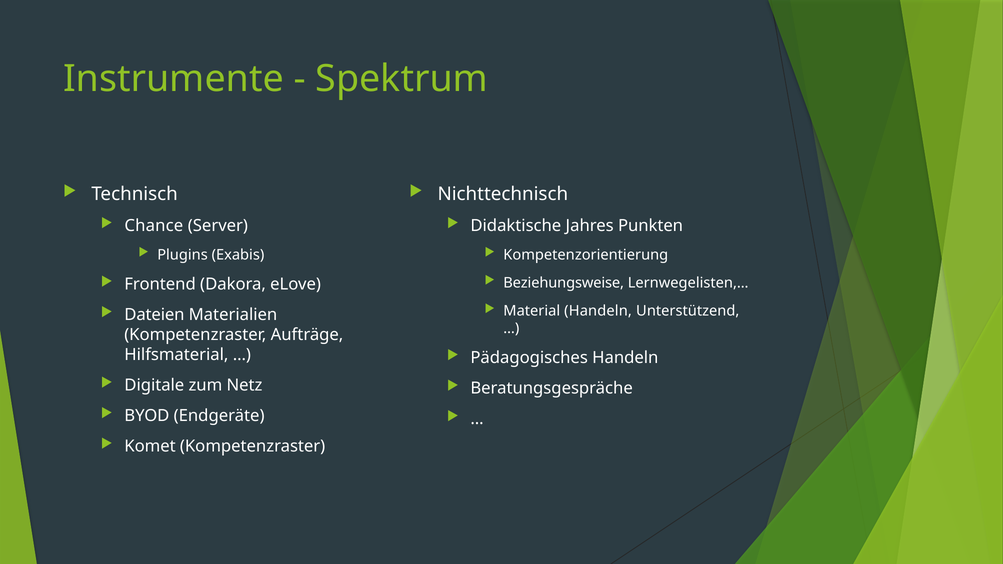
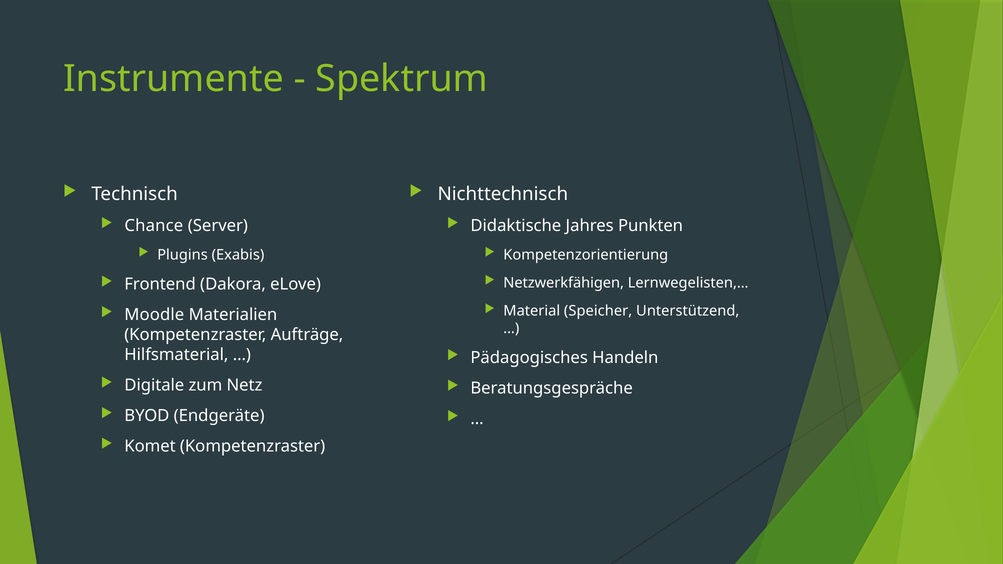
Beziehungsweise: Beziehungsweise -> Netzwerkfähigen (564, 283)
Material Handeln: Handeln -> Speicher (598, 311)
Dateien: Dateien -> Moodle (154, 315)
